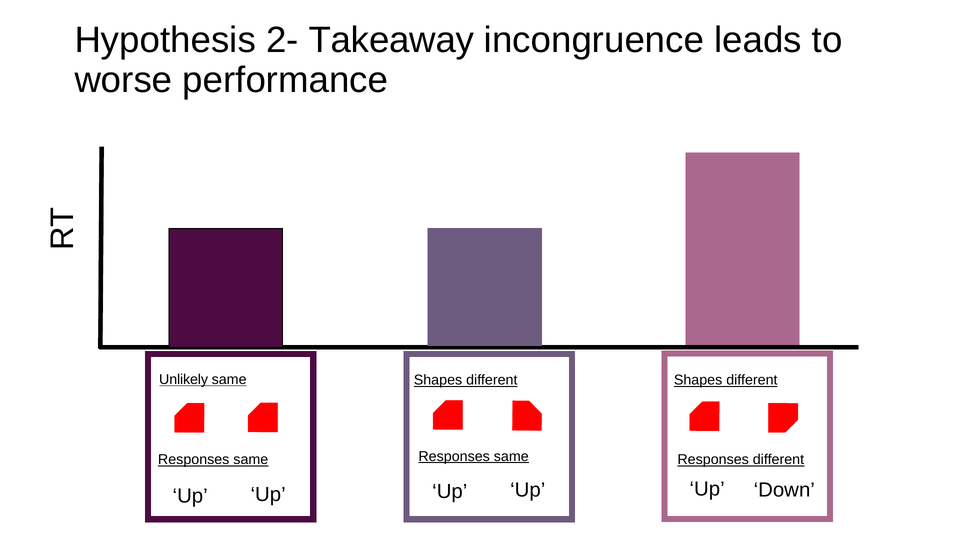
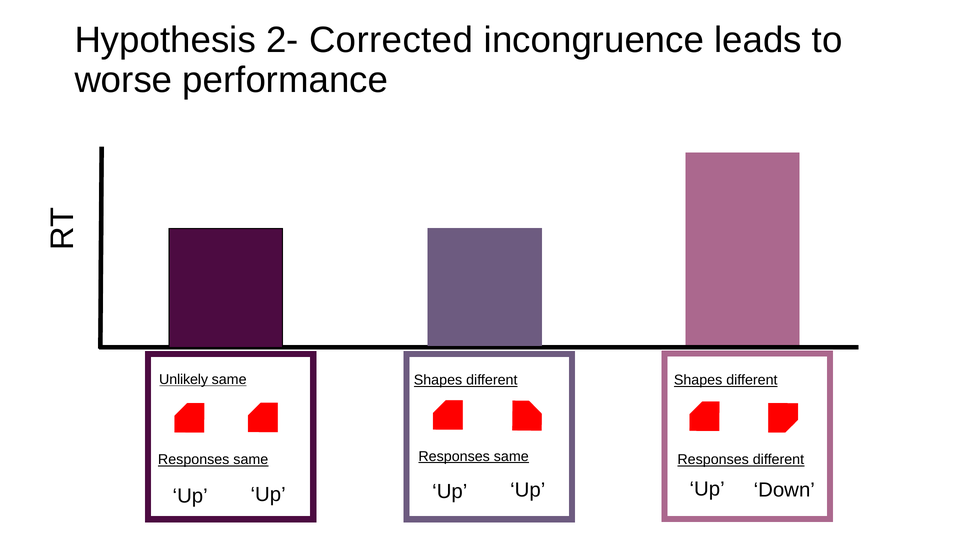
Takeaway: Takeaway -> Corrected (391, 40)
